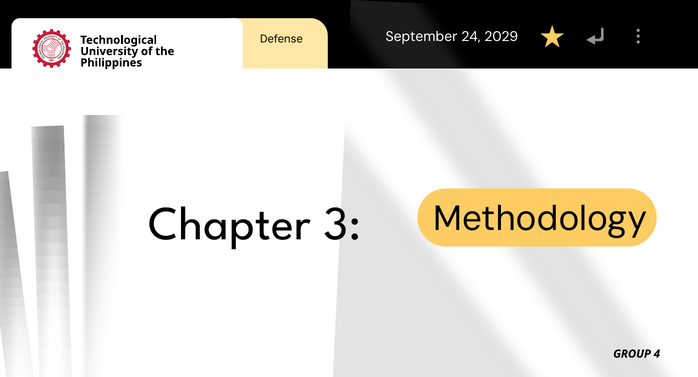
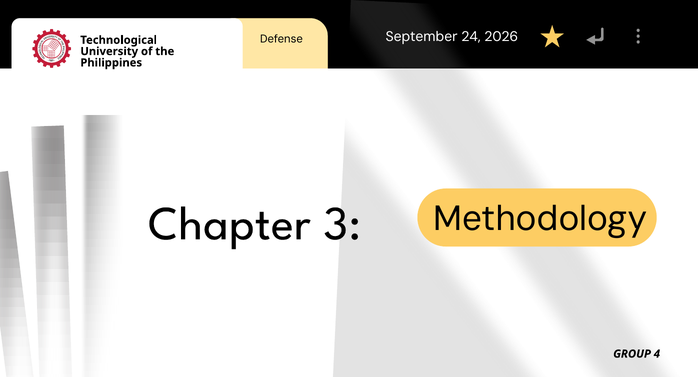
2029: 2029 -> 2026 (501, 37)
